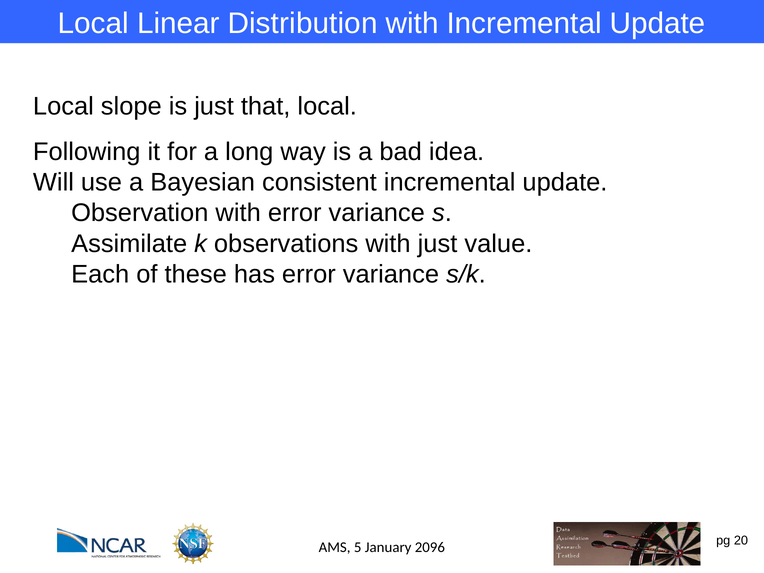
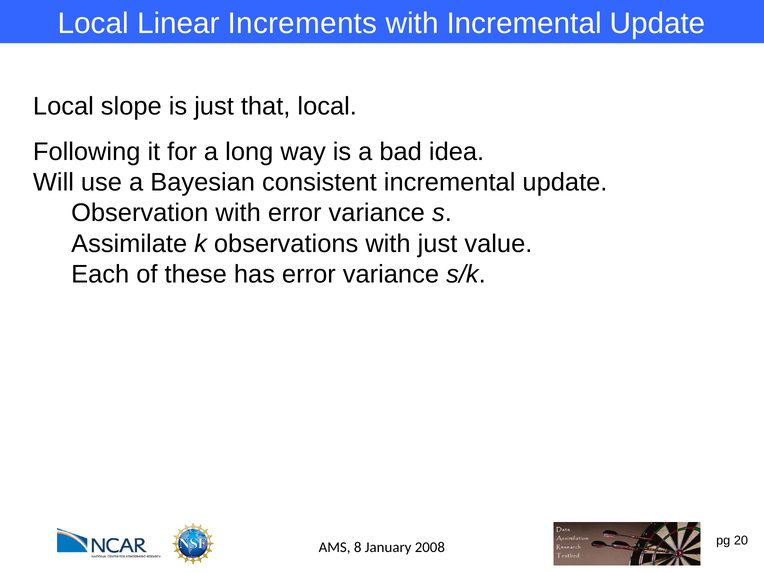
Distribution: Distribution -> Increments (303, 24)
5: 5 -> 8 (358, 547)
2096: 2096 -> 2008 (430, 547)
